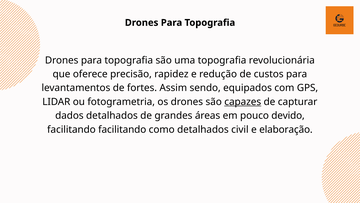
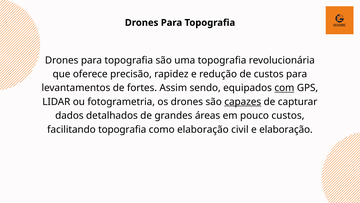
com underline: none -> present (284, 88)
pouco devido: devido -> custos (288, 115)
facilitando facilitando: facilitando -> topografia (122, 129)
como detalhados: detalhados -> elaboração (203, 129)
